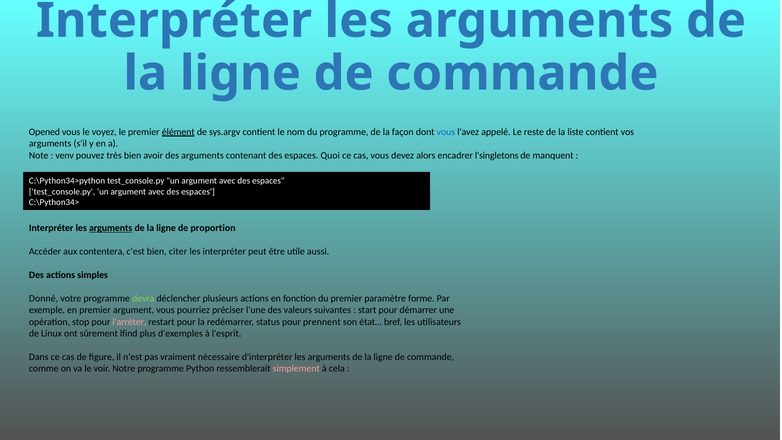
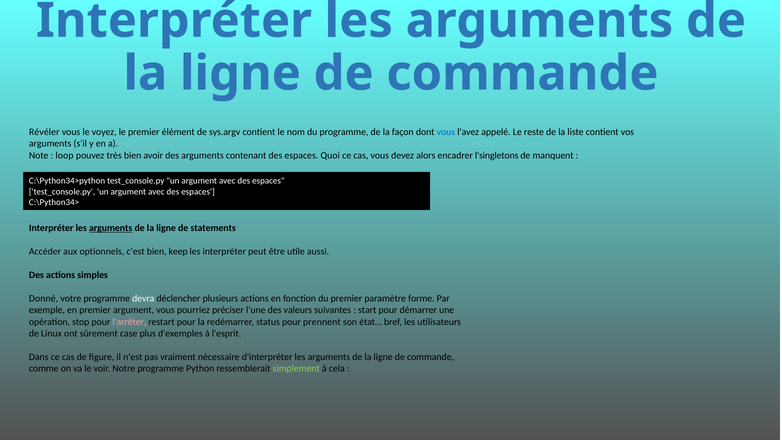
Opened: Opened -> Révéler (44, 132)
élément underline: present -> none (178, 132)
venv: venv -> loop (65, 155)
proportion: proportion -> statements (213, 228)
contentera: contentera -> optionnels (102, 251)
citer: citer -> keep (178, 251)
devra colour: light green -> white (143, 298)
lfind: lfind -> case (129, 333)
simplement colour: pink -> light green (296, 369)
